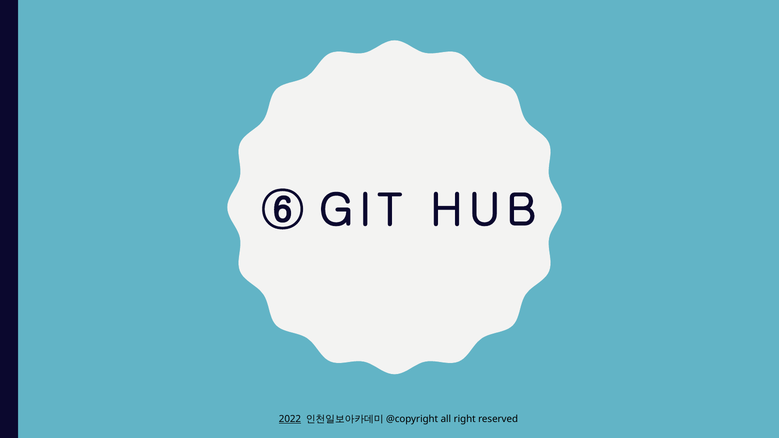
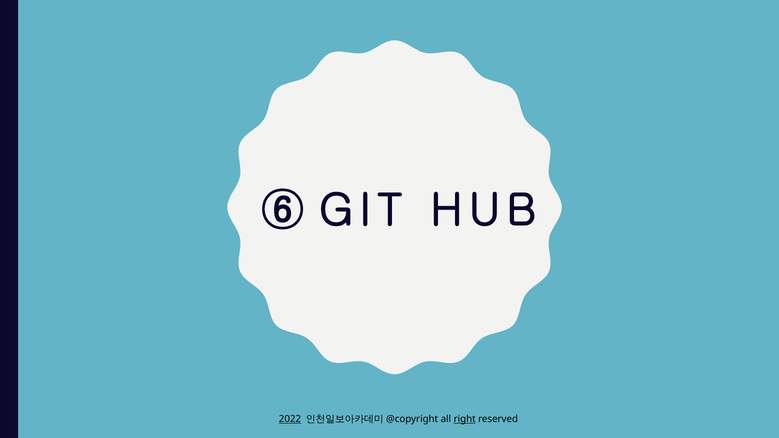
right underline: none -> present (465, 419)
